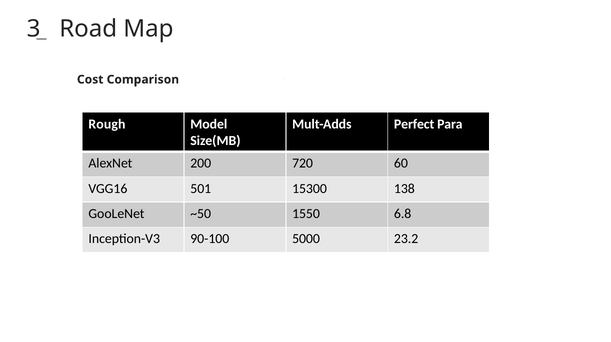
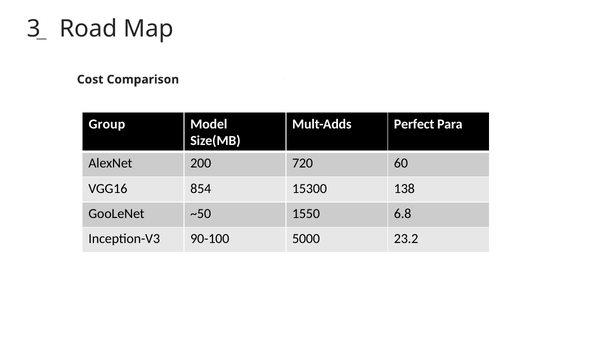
Rough: Rough -> Group (107, 124)
501: 501 -> 854 (201, 189)
